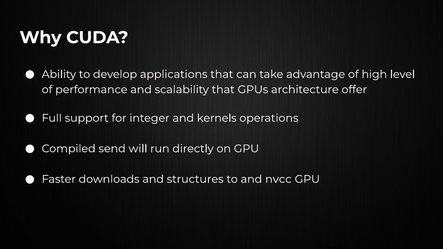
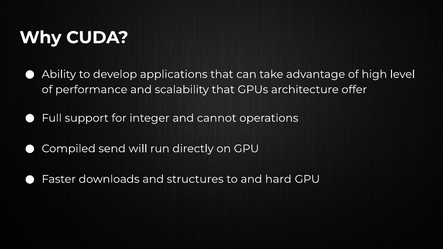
kernels: kernels -> cannot (217, 118)
nvcc: nvcc -> hard (278, 179)
